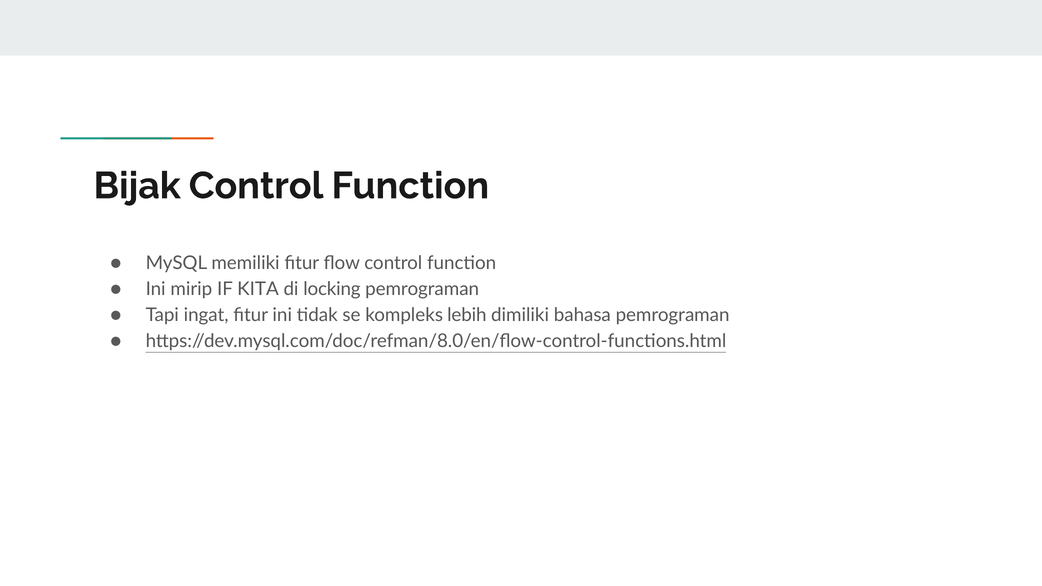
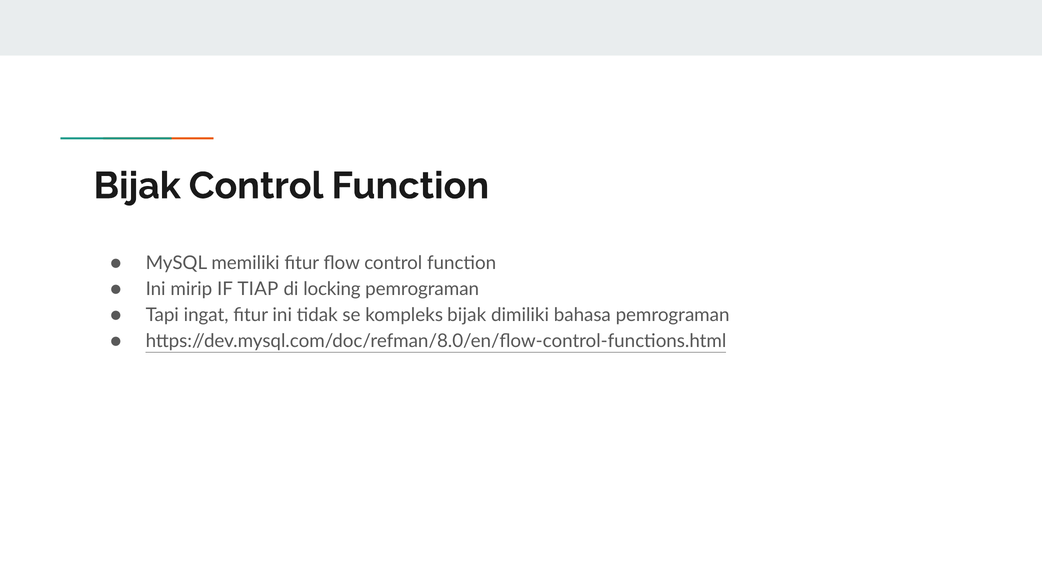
KITA: KITA -> TIAP (258, 289)
kompleks lebih: lebih -> bijak (467, 315)
